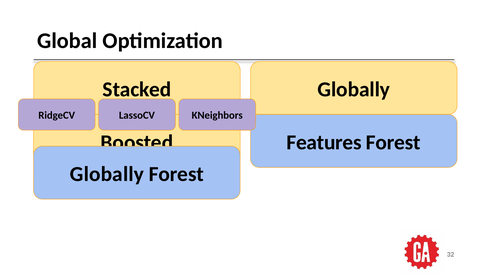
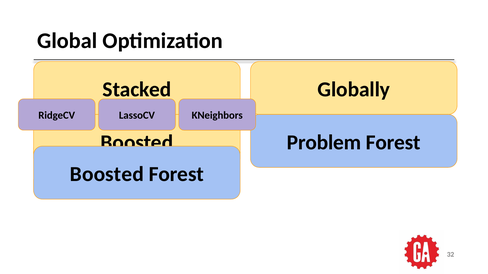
Features: Features -> Problem (324, 143)
Globally: Globally -> Boosted (107, 174)
